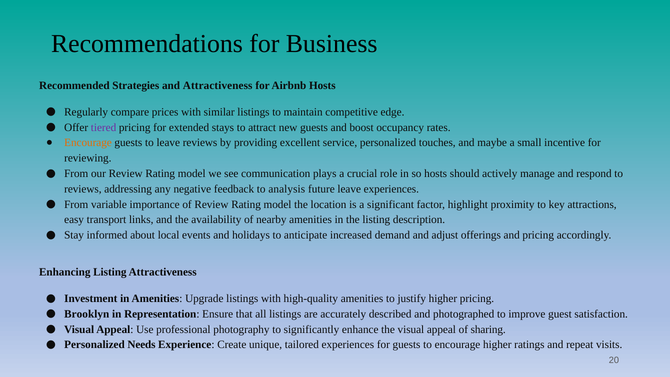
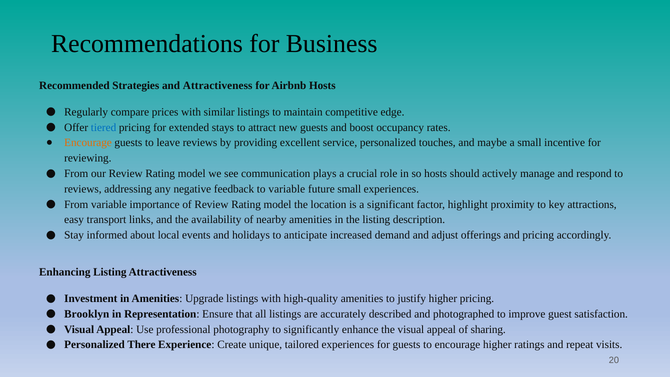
tiered colour: purple -> blue (104, 127)
to analysis: analysis -> variable (287, 189)
future leave: leave -> small (349, 189)
Needs: Needs -> There (142, 345)
